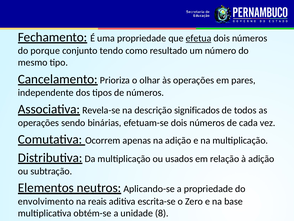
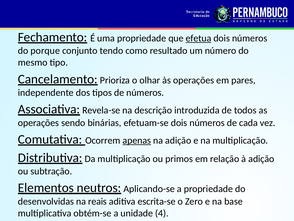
significados: significados -> introduzida (197, 110)
apenas underline: none -> present (137, 140)
usados: usados -> primos (179, 158)
envolvimento: envolvimento -> desenvolvidas (46, 201)
8: 8 -> 4 (162, 213)
